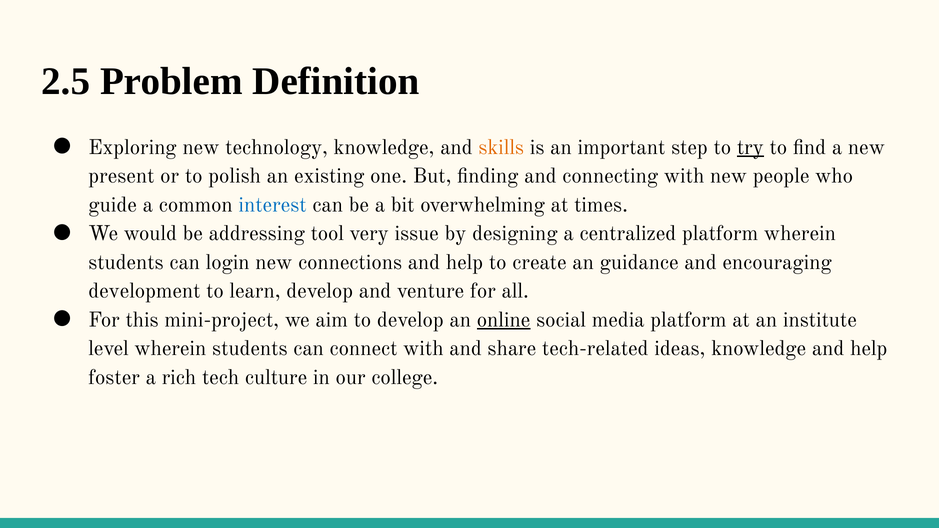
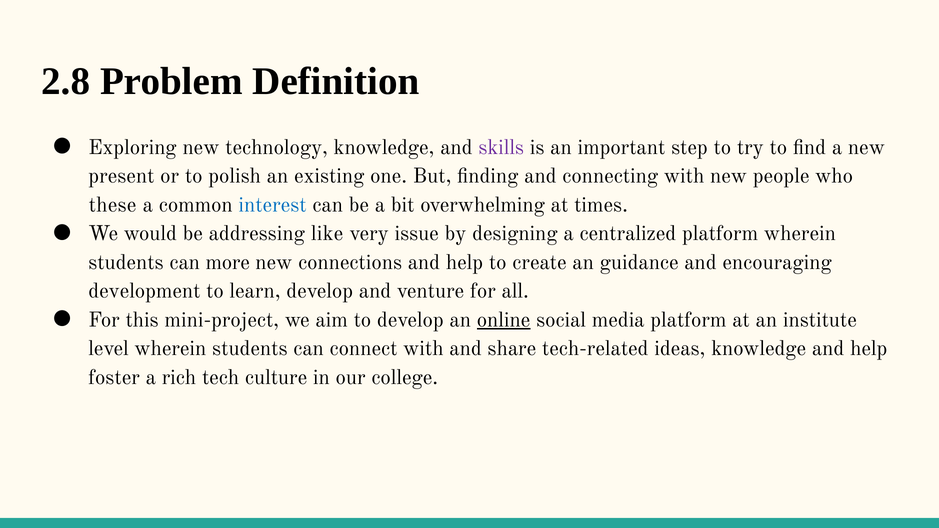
2.5: 2.5 -> 2.8 (66, 81)
skills colour: orange -> purple (501, 147)
try underline: present -> none (750, 147)
guide: guide -> these (113, 205)
tool: tool -> like (327, 234)
login: login -> more (228, 262)
